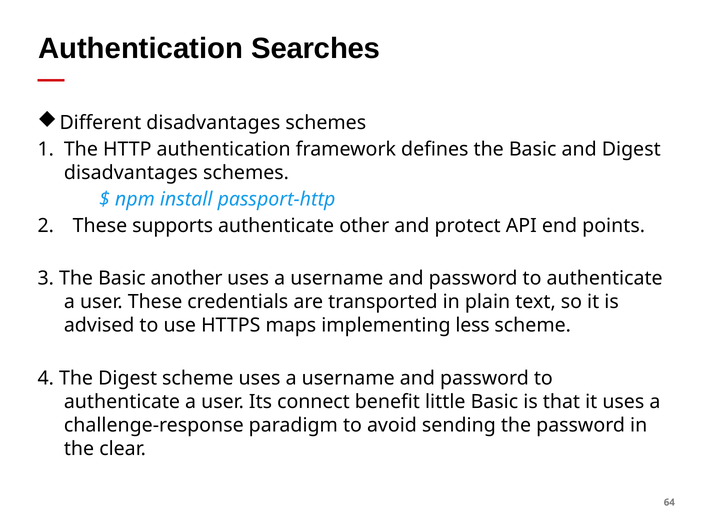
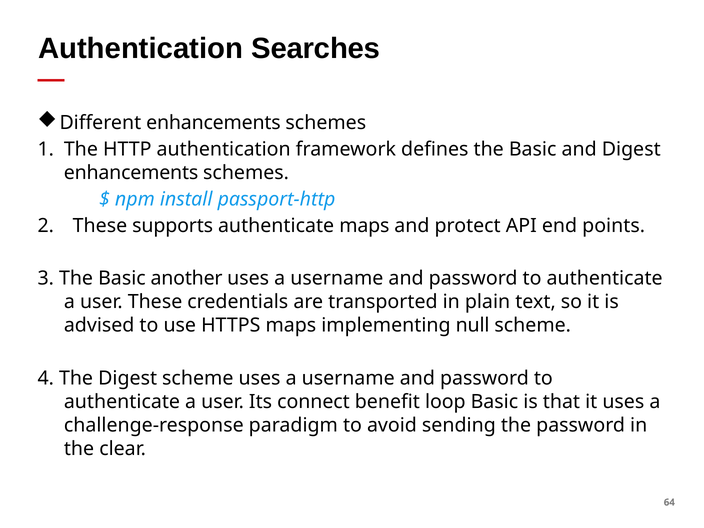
Different disadvantages: disadvantages -> enhancements (213, 123)
disadvantages: disadvantages -> enhancements (131, 173)
authenticate other: other -> maps (364, 226)
less: less -> null (473, 325)
little: little -> loop (445, 402)
